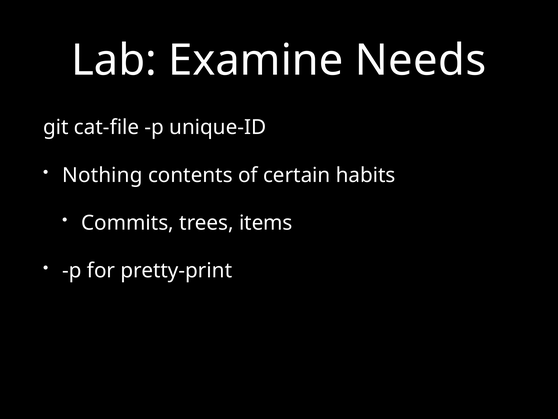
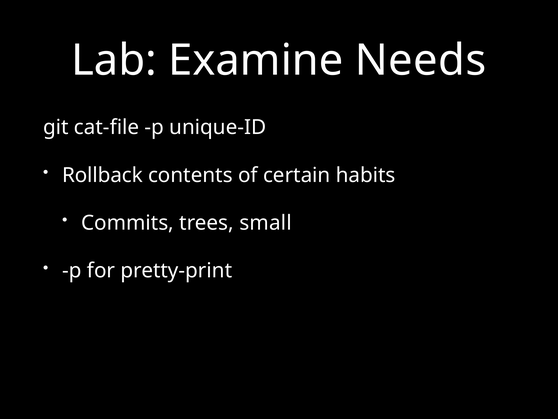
Nothing: Nothing -> Rollback (102, 175)
items: items -> small (266, 223)
